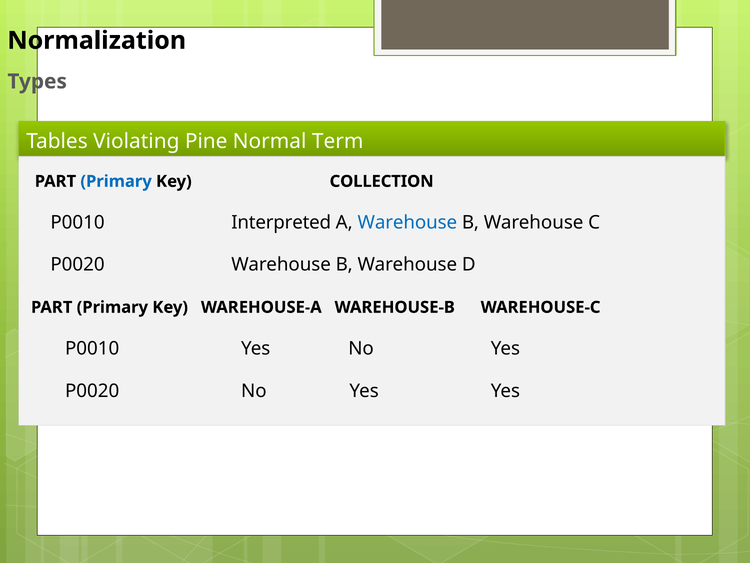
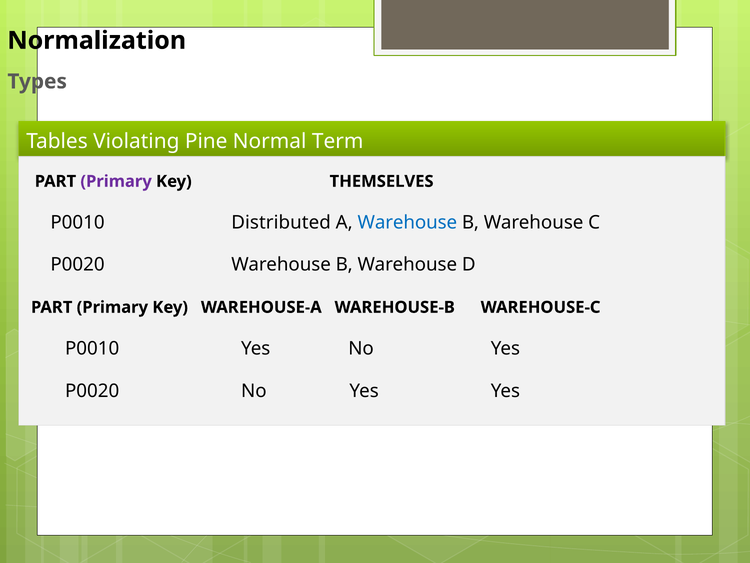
Primary colour: blue -> purple (116, 181)
COLLECTION: COLLECTION -> THEMSELVES (382, 181)
Interpreted: Interpreted -> Distributed (281, 222)
